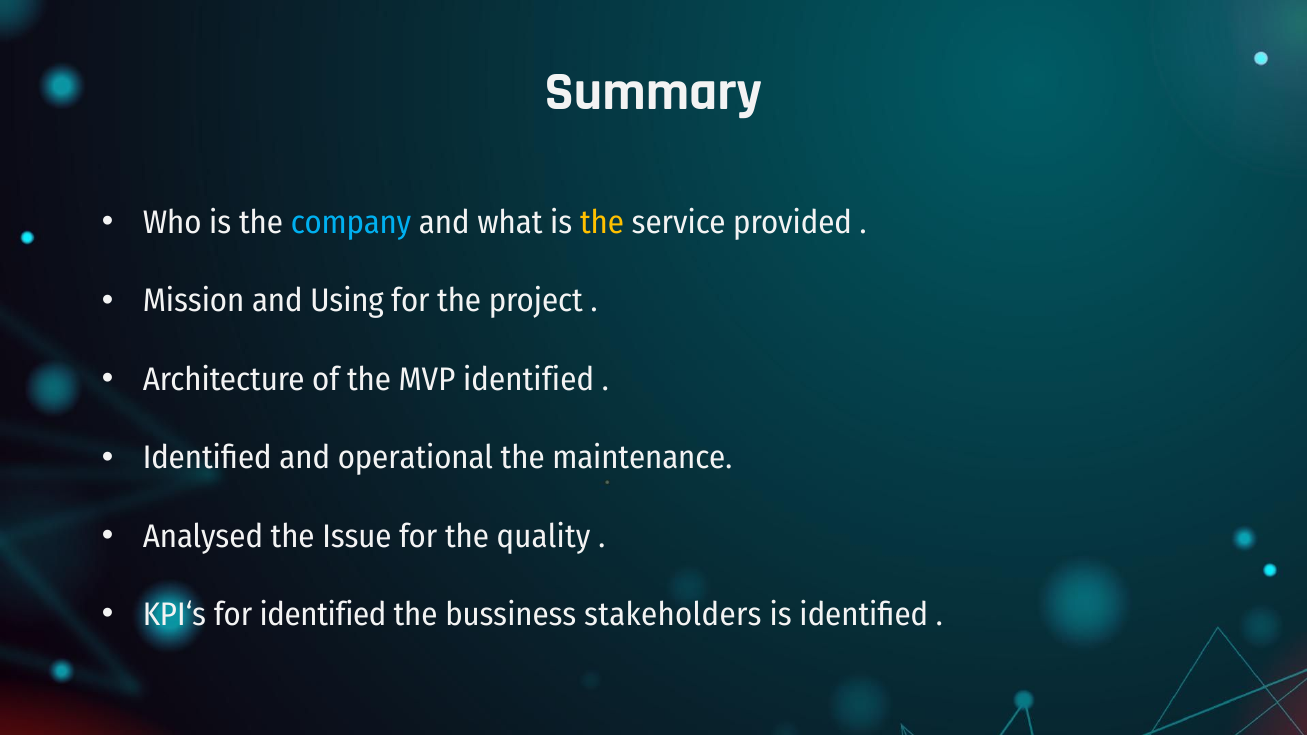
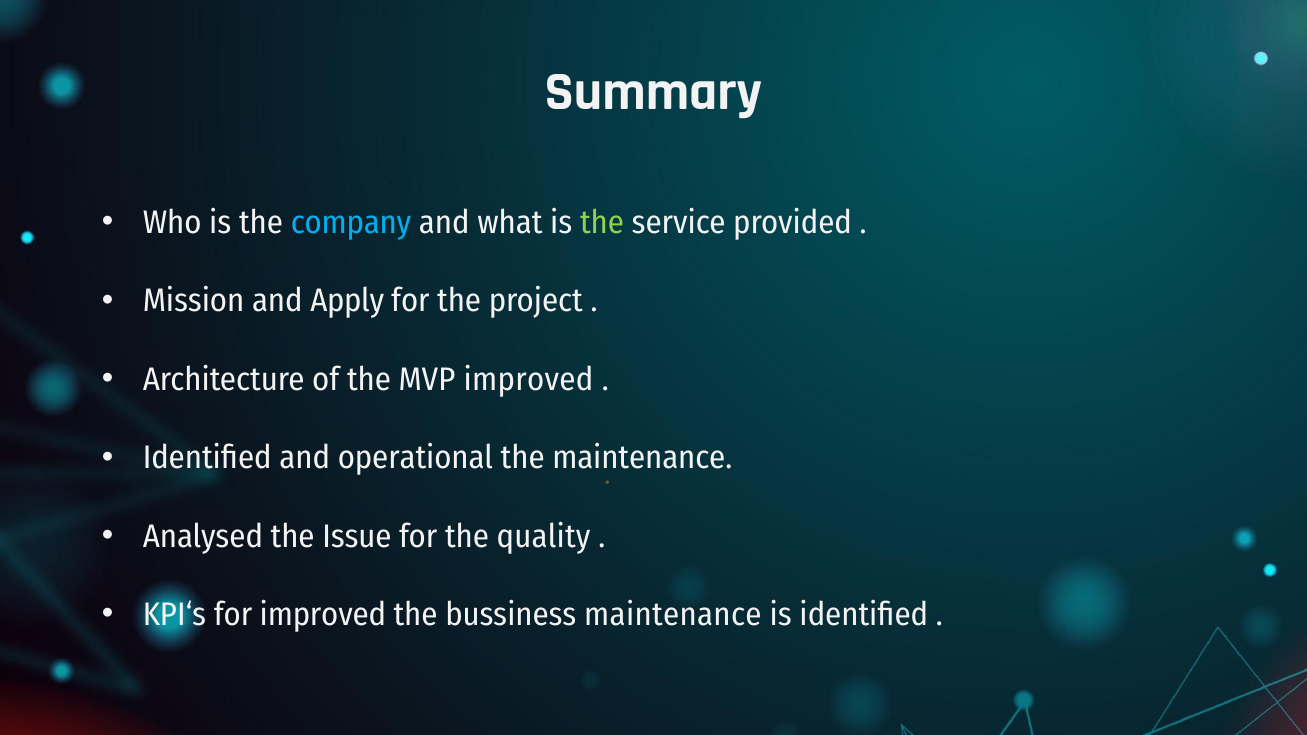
the colour: yellow -> light green (602, 223)
Using: Using -> Apply (347, 301)
MVP identified: identified -> improved (528, 380)
for identified: identified -> improved (323, 615)
bussiness stakeholders: stakeholders -> maintenance (673, 615)
